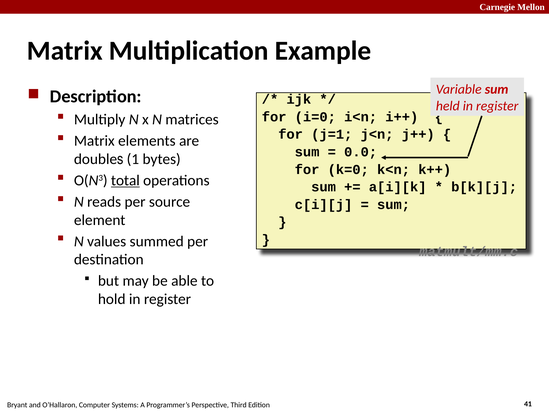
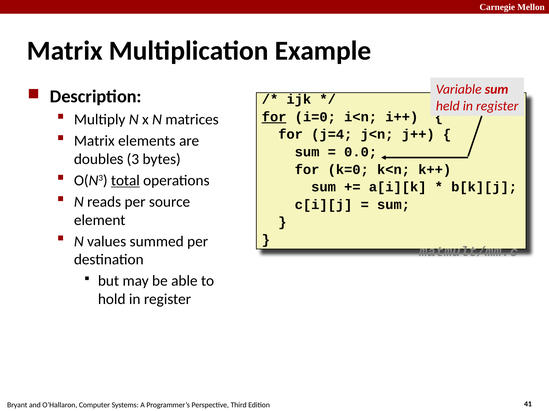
for underline: none -> present (274, 117)
j=1: j=1 -> j=4 (332, 135)
1: 1 -> 3 (133, 159)
